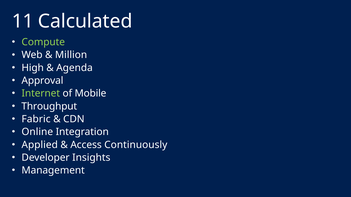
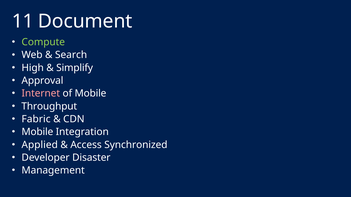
Calculated: Calculated -> Document (85, 21)
Million: Million -> Search (71, 55)
Agenda: Agenda -> Simplify (75, 68)
Internet colour: light green -> pink (41, 94)
Online: Online -> Mobile (37, 132)
Continuously: Continuously -> Synchronized (136, 145)
Insights: Insights -> Disaster (91, 158)
